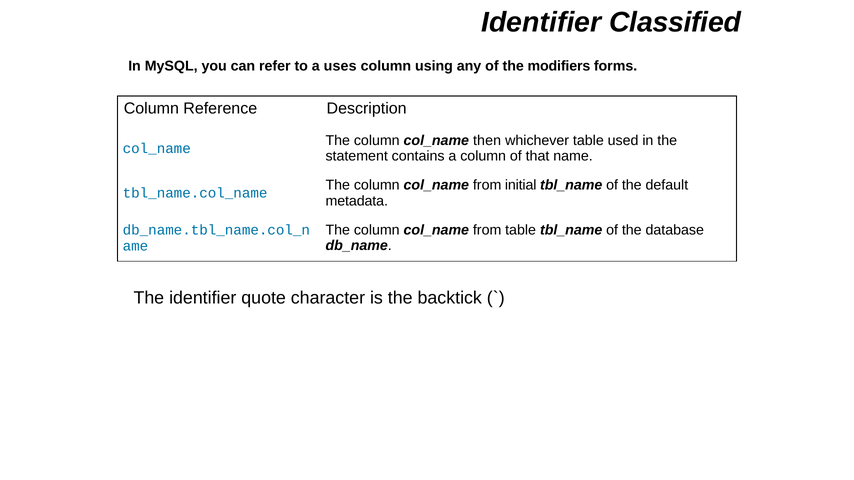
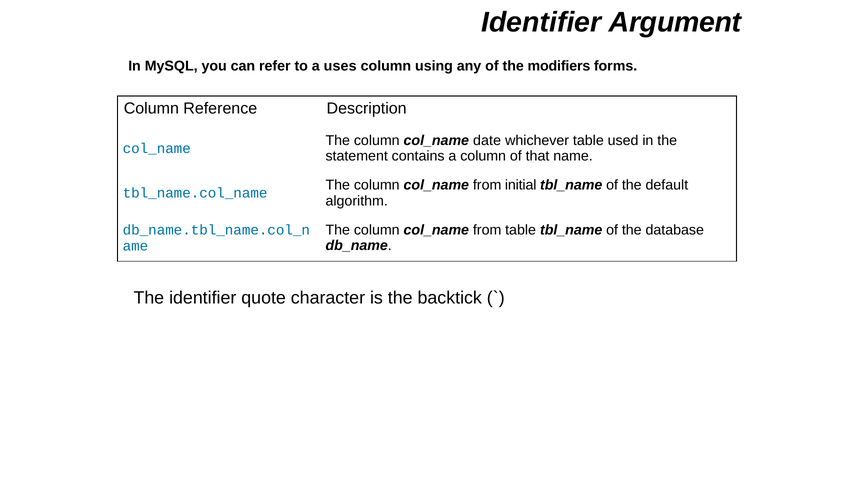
Classified: Classified -> Argument (675, 22)
then: then -> date (487, 140)
metadata: metadata -> algorithm (357, 201)
